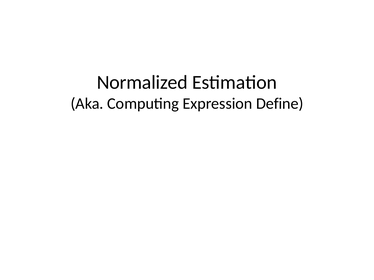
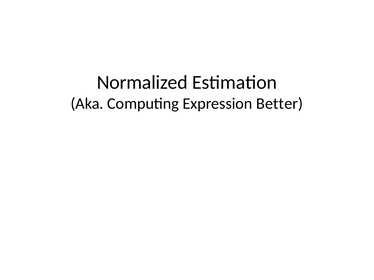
Define: Define -> Better (280, 104)
